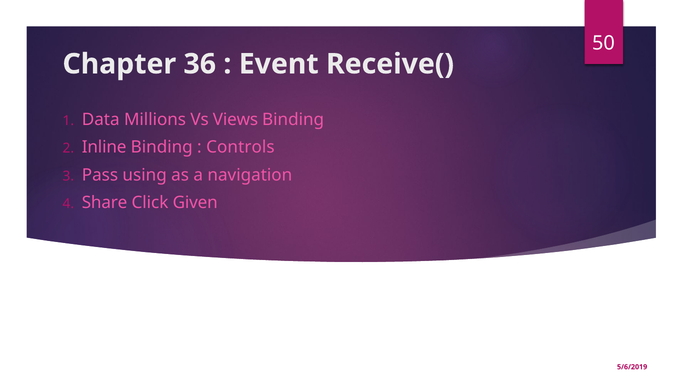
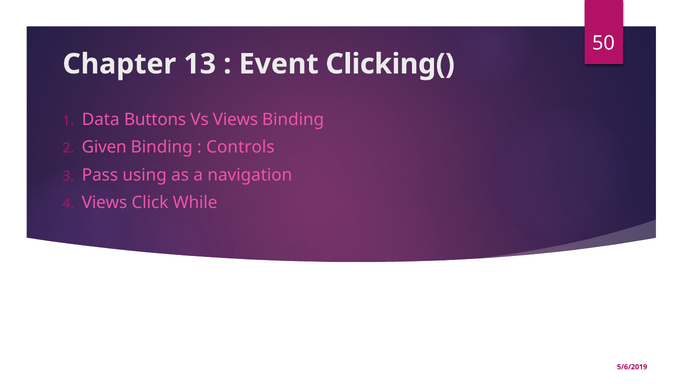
36: 36 -> 13 (200, 64)
Receive(: Receive( -> Clicking( (390, 64)
Millions: Millions -> Buttons (155, 120)
Inline: Inline -> Given (104, 147)
Share: Share -> Views (105, 203)
Given: Given -> While (195, 203)
